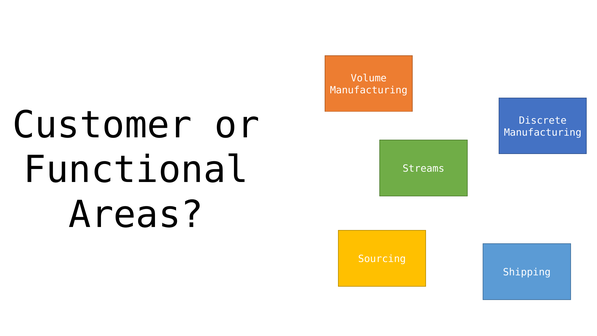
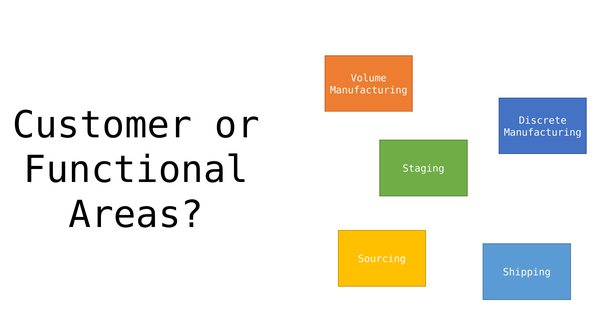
Streams: Streams -> Staging (424, 169)
